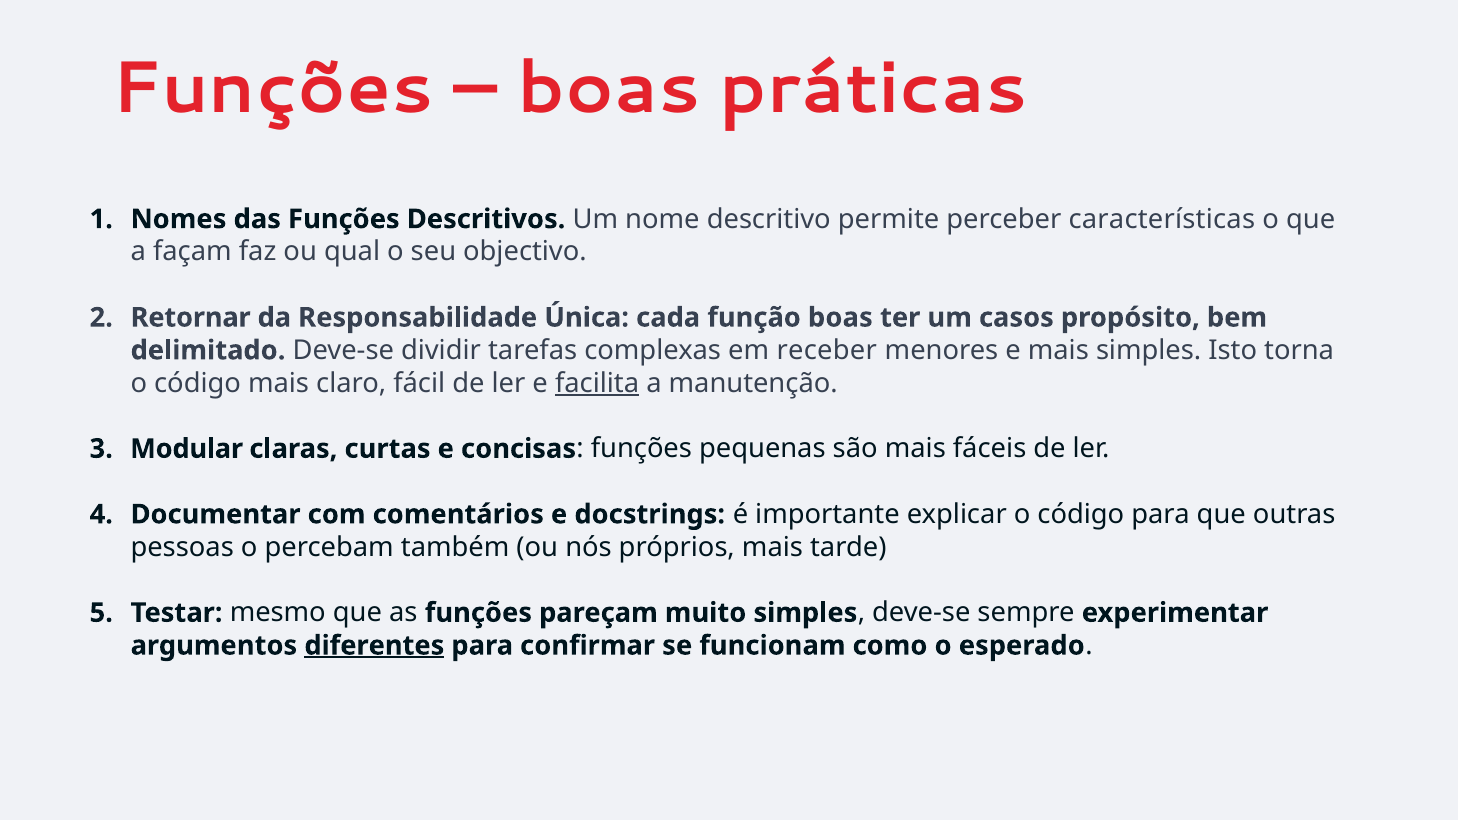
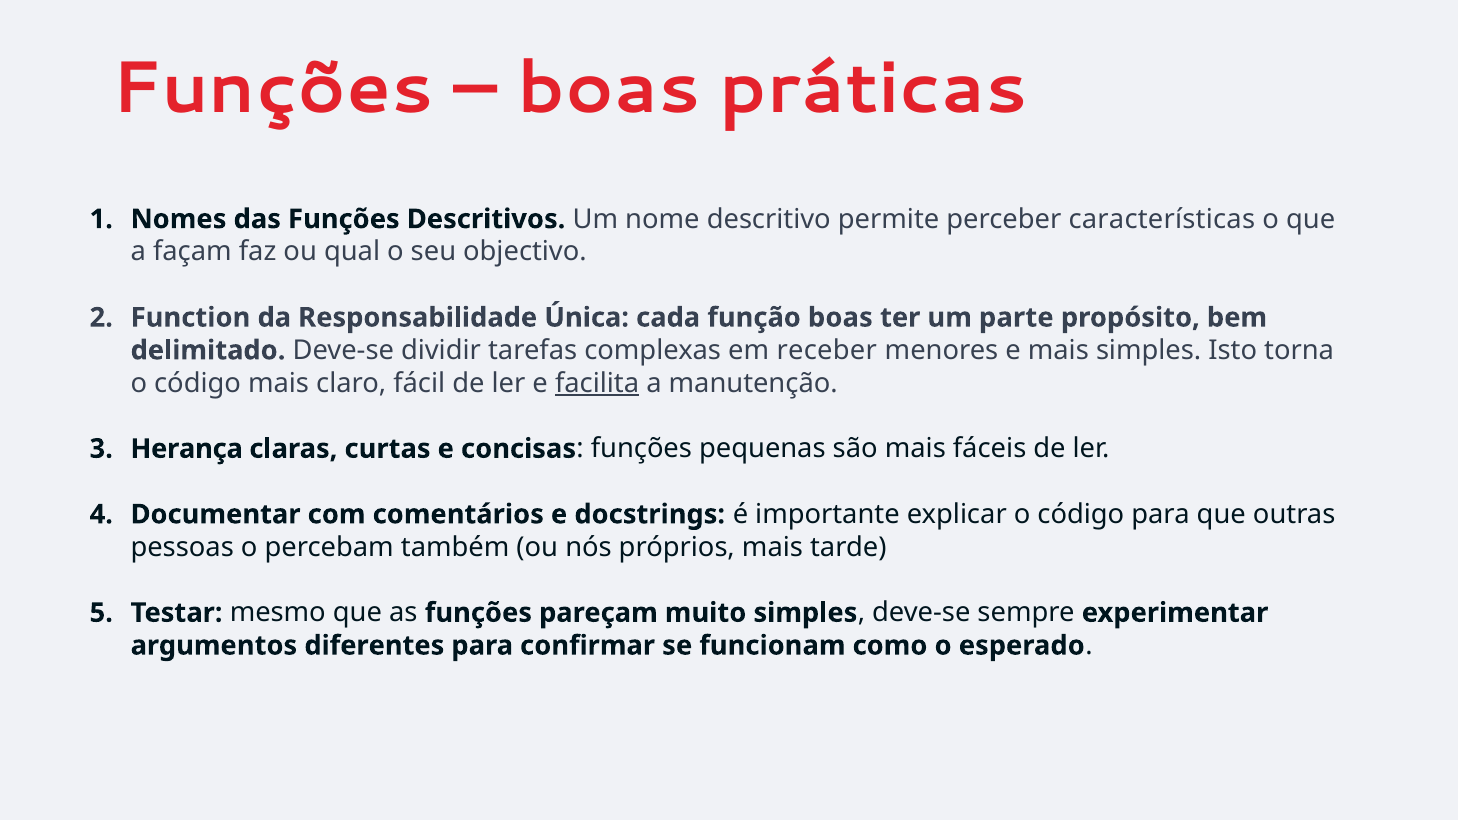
Retornar: Retornar -> Function (190, 318)
casos: casos -> parte (1016, 318)
Modular: Modular -> Herança (187, 449)
diferentes underline: present -> none (374, 646)
